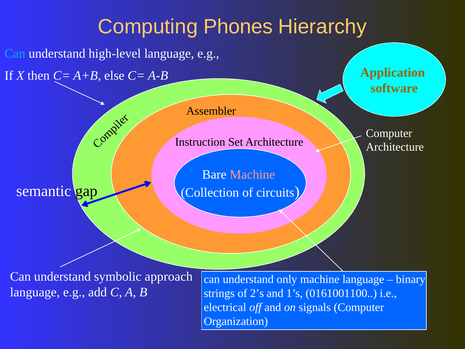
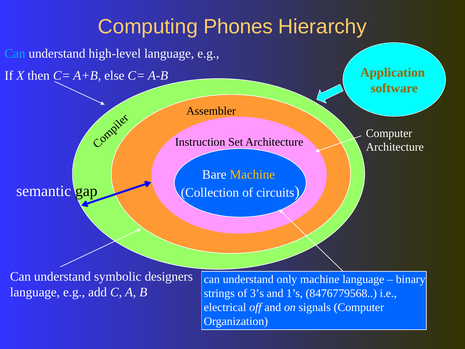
Machine colour: pink -> yellow (252, 174)
approach: approach -> designers (169, 276)
2’s: 2’s -> 3’s (257, 293)
0161001100: 0161001100 -> 8476779568 (341, 293)
